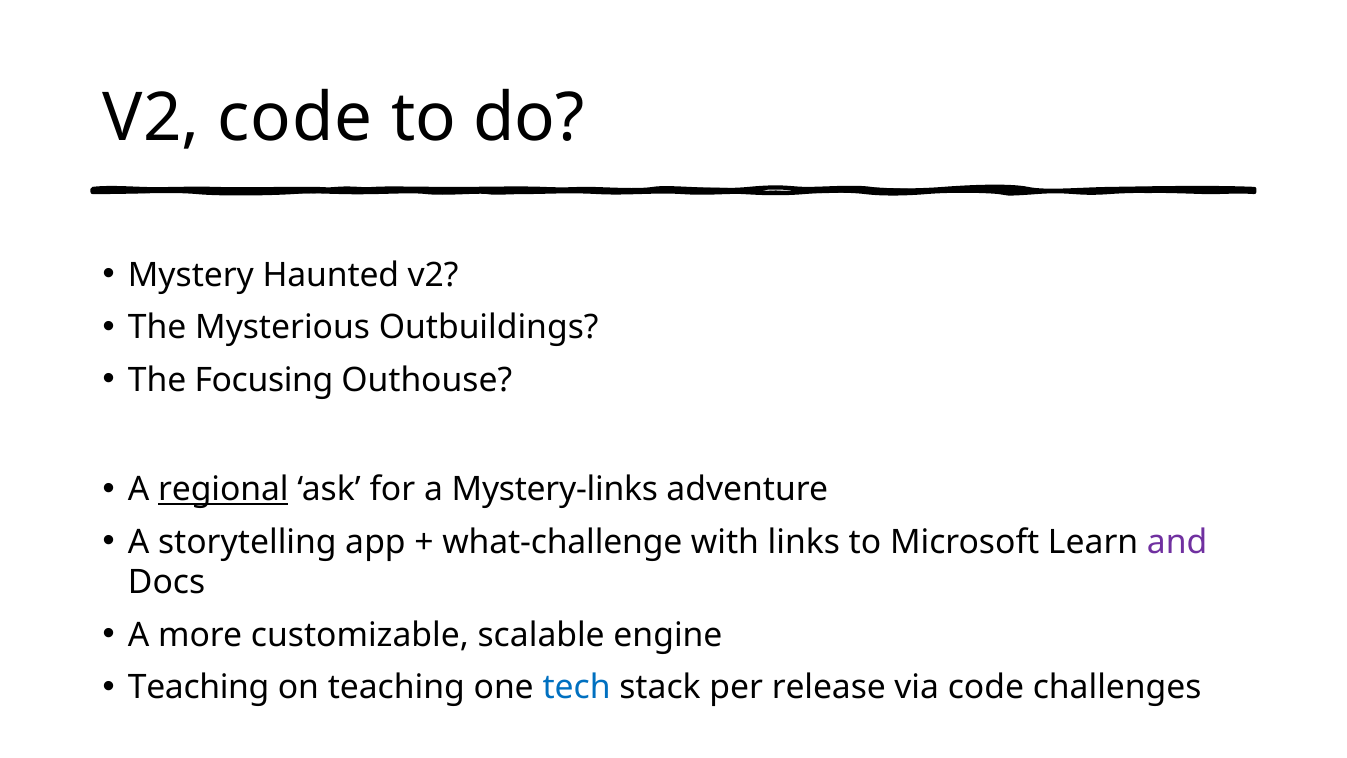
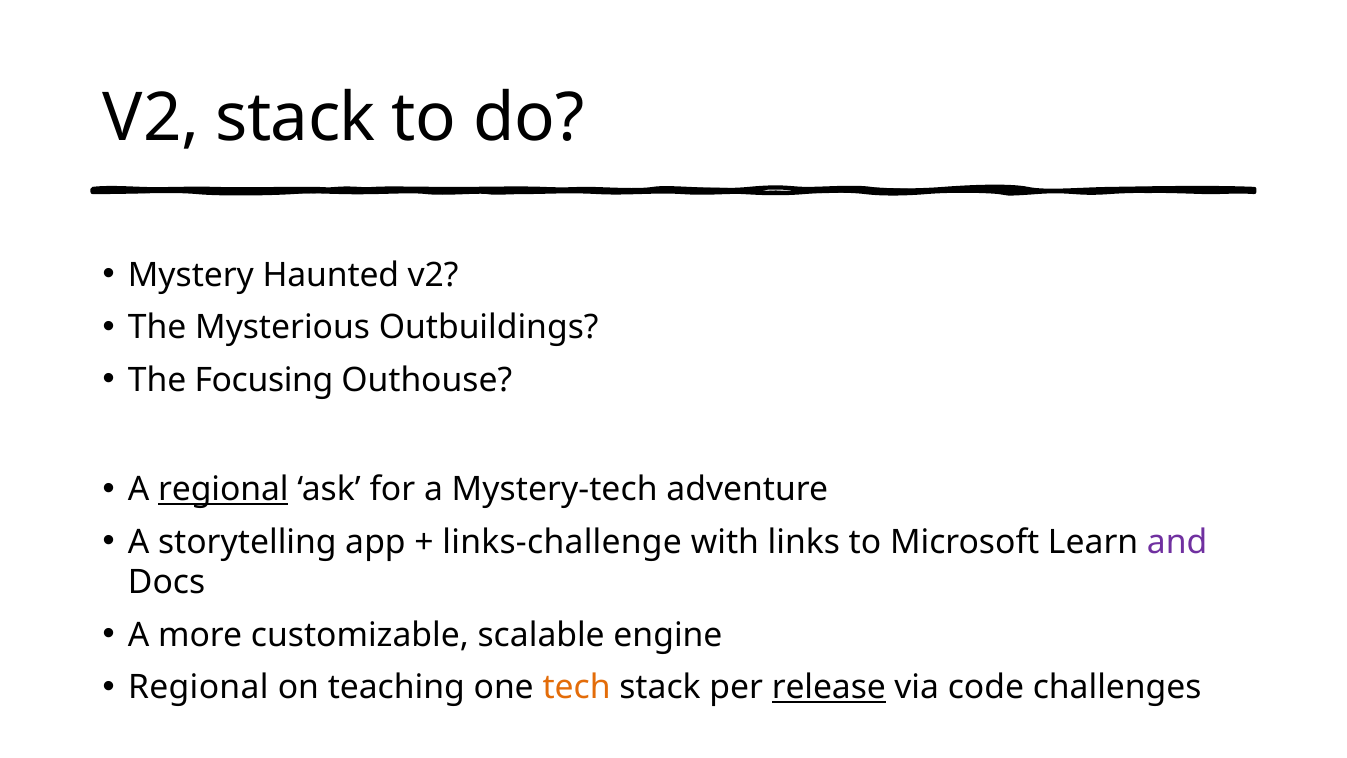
V2 code: code -> stack (296, 118)
Mystery-links: Mystery-links -> Mystery-tech (555, 490)
what-challenge: what-challenge -> links-challenge (562, 542)
Teaching: Teaching -> Regional (198, 687)
tech colour: blue -> orange (577, 687)
release underline: none -> present (829, 687)
